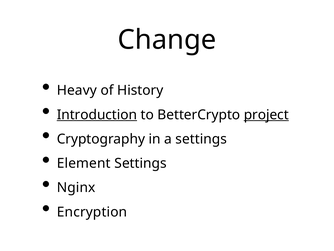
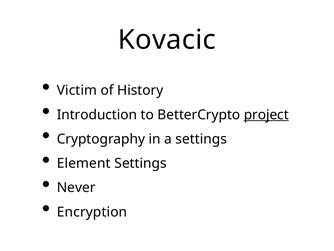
Change: Change -> Kovacic (167, 40)
Heavy: Heavy -> Victim (77, 90)
Introduction underline: present -> none (97, 115)
Nginx: Nginx -> Never (76, 187)
